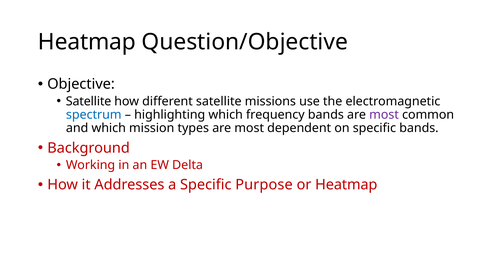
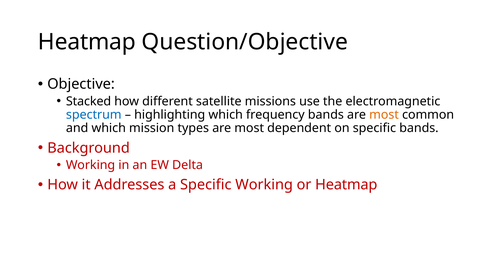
Satellite: Satellite -> Stacked (89, 101)
most colour: purple -> orange (384, 115)
Specific Purpose: Purpose -> Working (264, 185)
